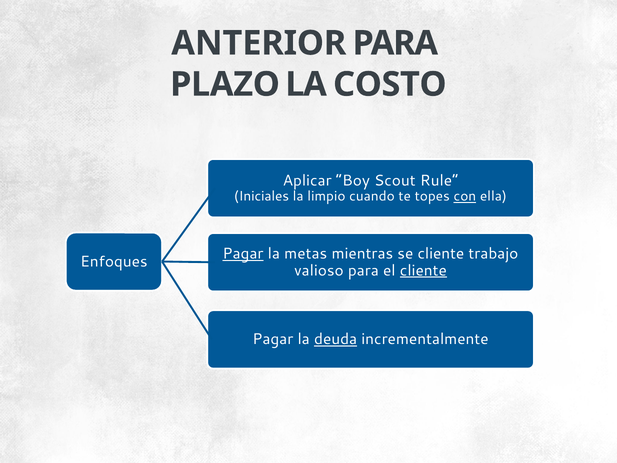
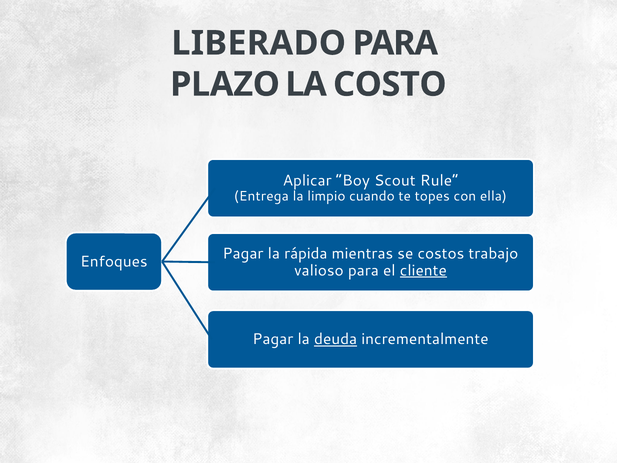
ANTERIOR: ANTERIOR -> LIBERADO (259, 43)
Iniciales: Iniciales -> Entrega (261, 196)
con underline: present -> none (465, 196)
Pagar underline: present -> none (243, 254)
metas: metas -> rápida (306, 254)
se cliente: cliente -> costos (441, 254)
